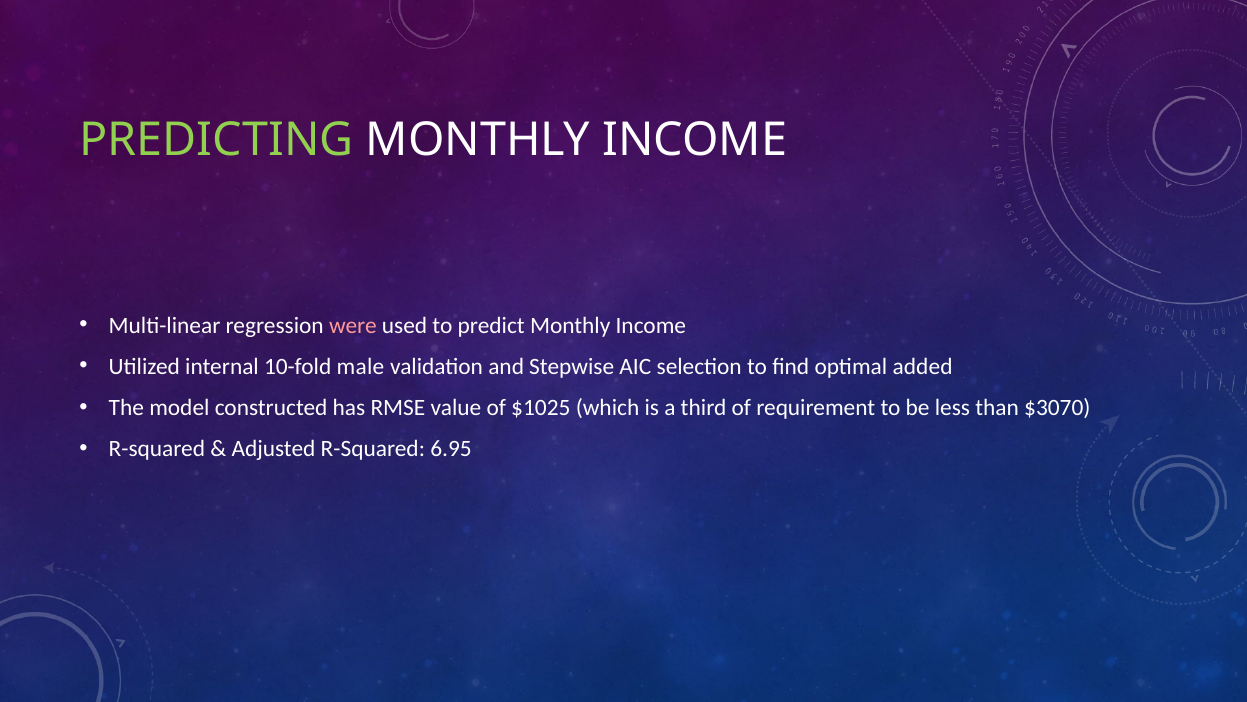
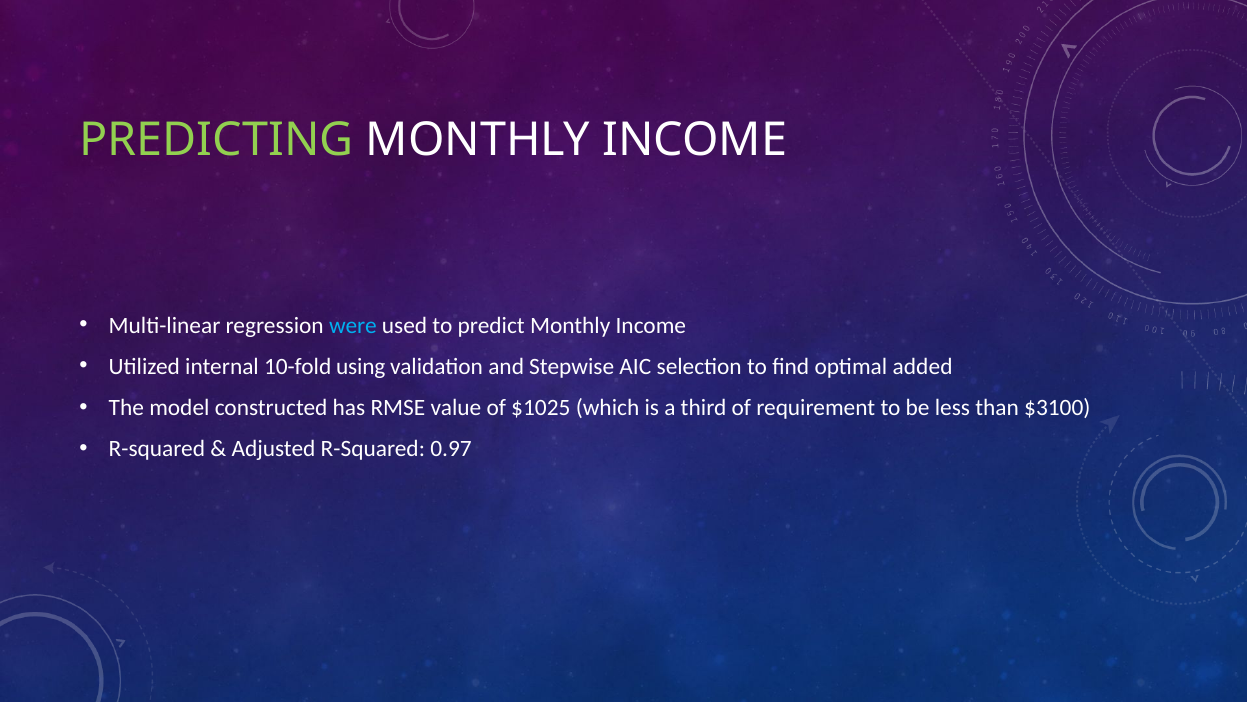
were colour: pink -> light blue (353, 325)
male: male -> using (361, 366)
$3070: $3070 -> $3100 (1057, 407)
6.95: 6.95 -> 0.97 (451, 448)
